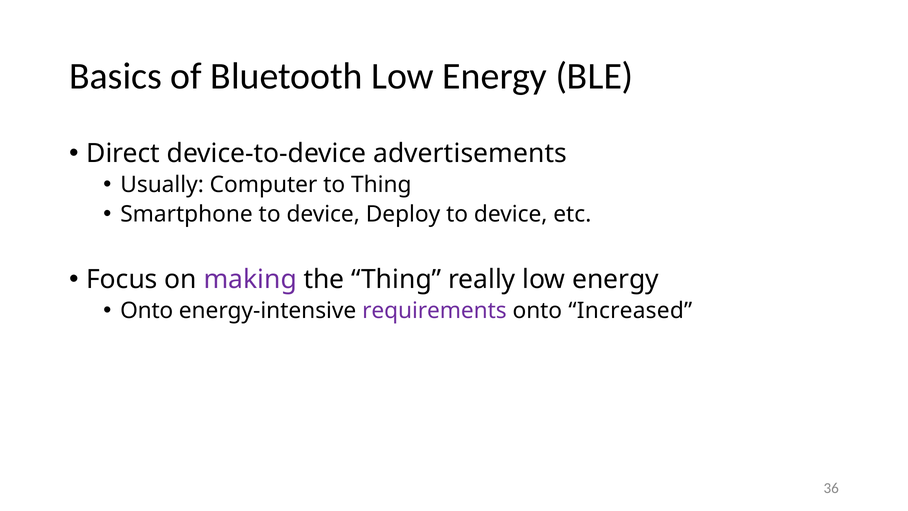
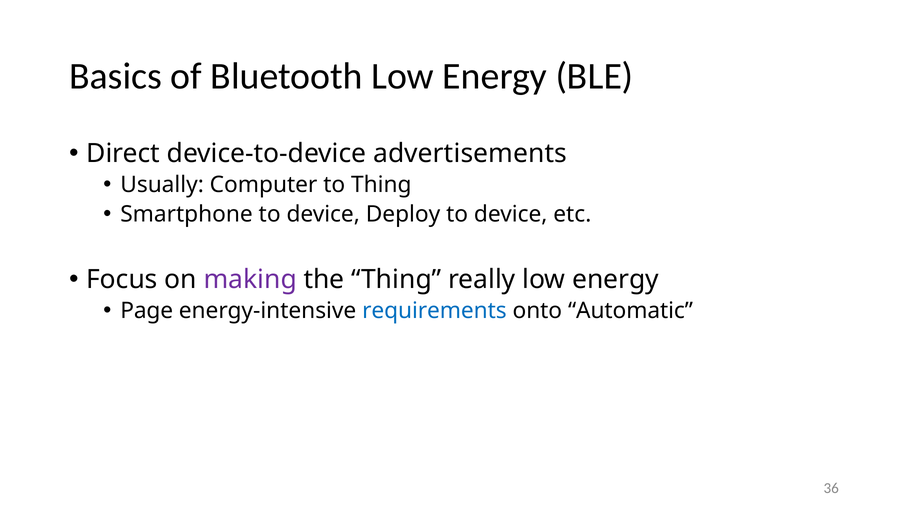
Onto: Onto -> Page (147, 311)
requirements colour: purple -> blue (434, 311)
Increased: Increased -> Automatic (630, 311)
